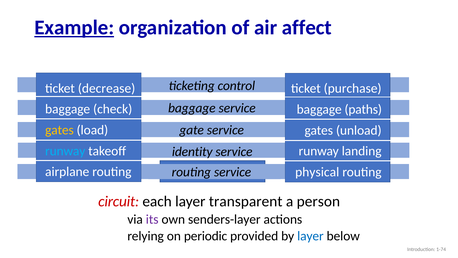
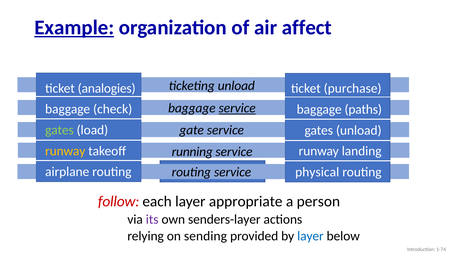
ticketing control: control -> unload (236, 86)
decrease: decrease -> analogies (107, 88)
service underline: none -> present (237, 108)
gates colour: yellow -> light green (59, 130)
runway colour: light blue -> yellow (65, 151)
identity: identity -> running (192, 152)
circuit: circuit -> follow (119, 201)
transparent: transparent -> appropriate (246, 201)
periodic: periodic -> sending (205, 236)
